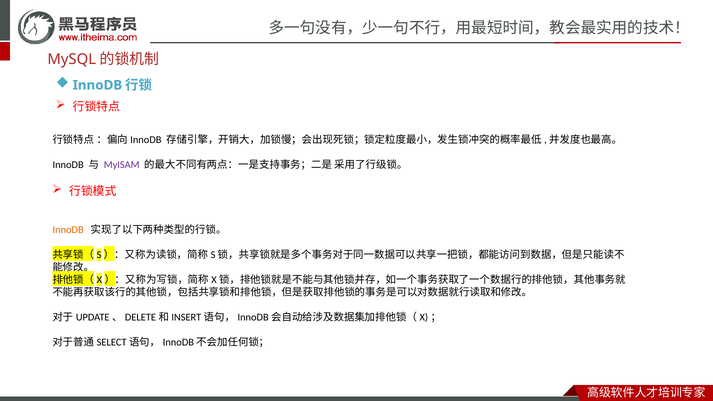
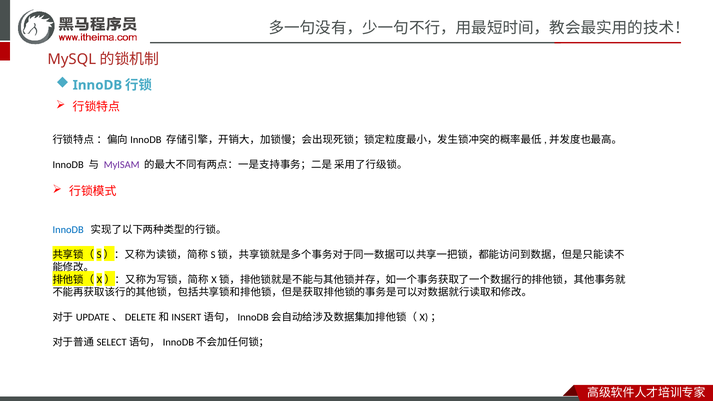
InnoDB colour: orange -> blue (68, 230)
